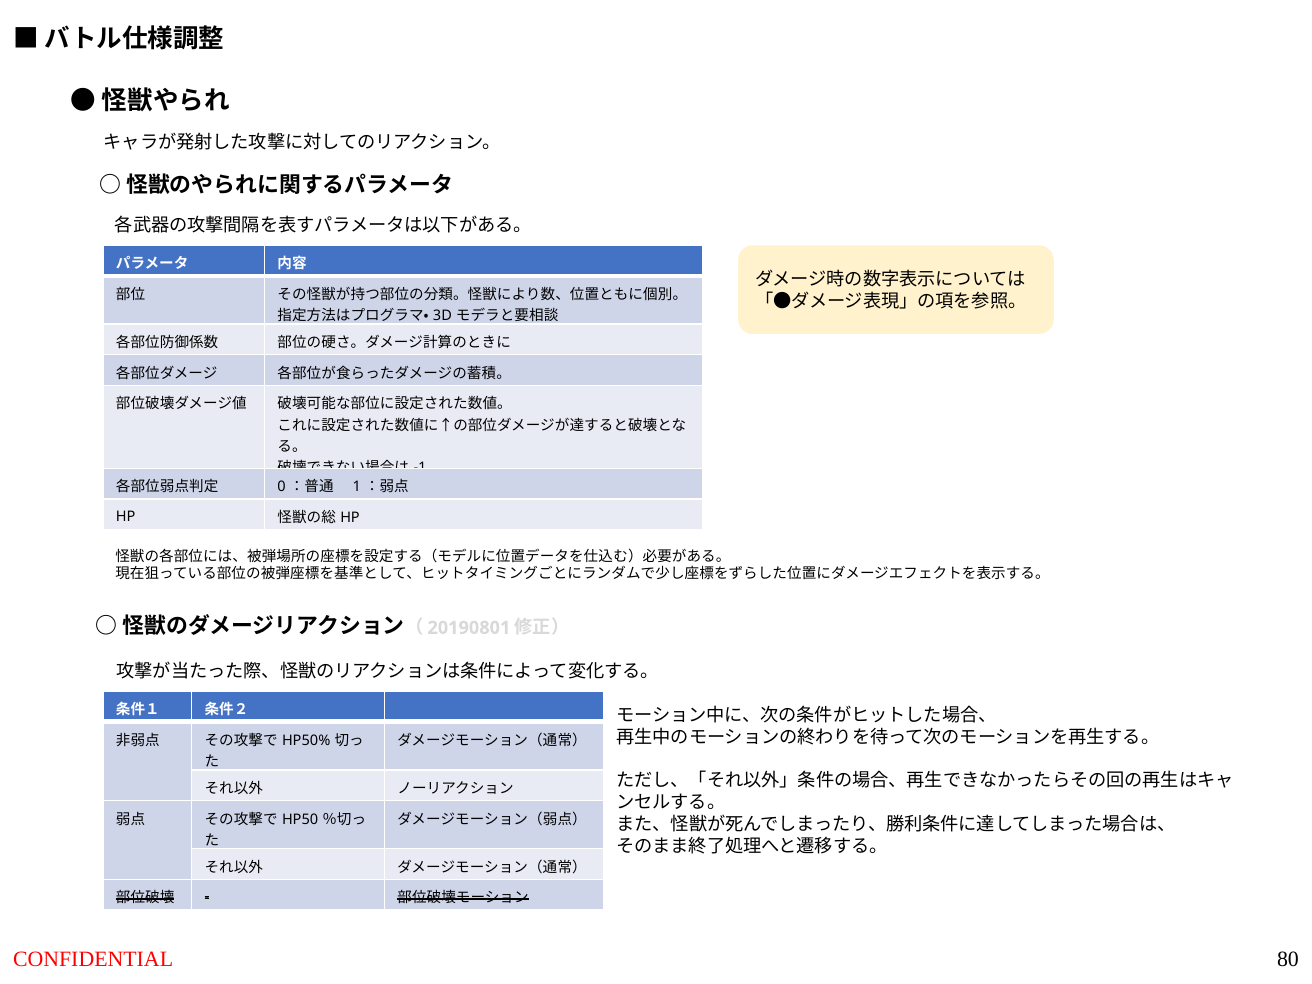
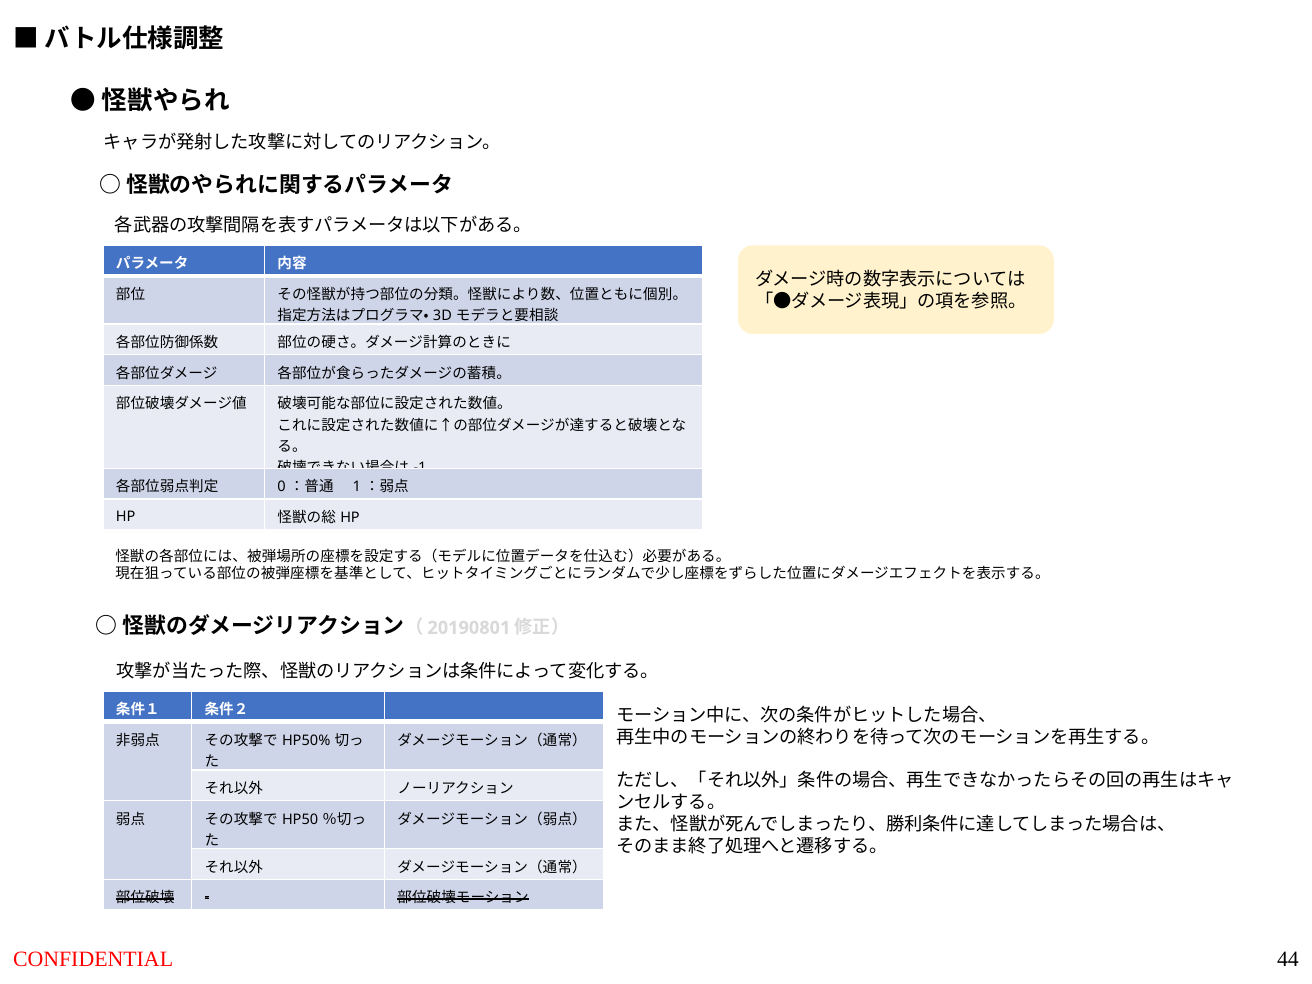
80: 80 -> 44 (1288, 959)
